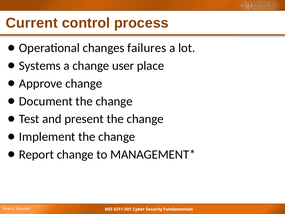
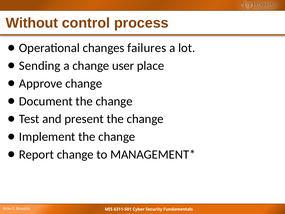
Current: Current -> Without (32, 23)
Systems: Systems -> Sending (40, 66)
